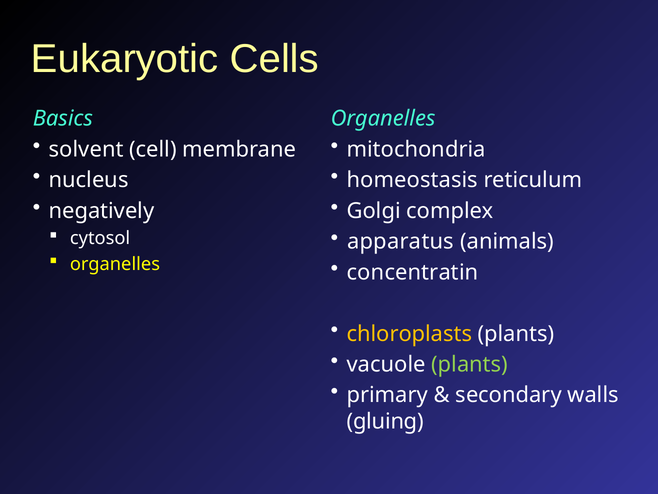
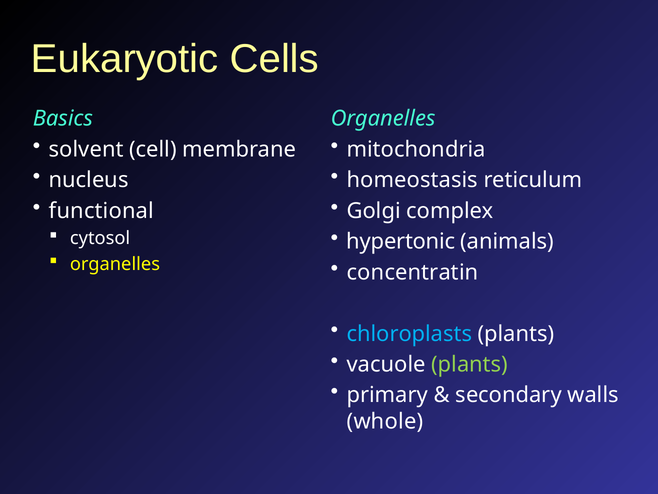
negatively: negatively -> functional (101, 211)
apparatus: apparatus -> hypertonic (401, 241)
chloroplasts colour: yellow -> light blue (409, 333)
gluing: gluing -> whole (385, 421)
